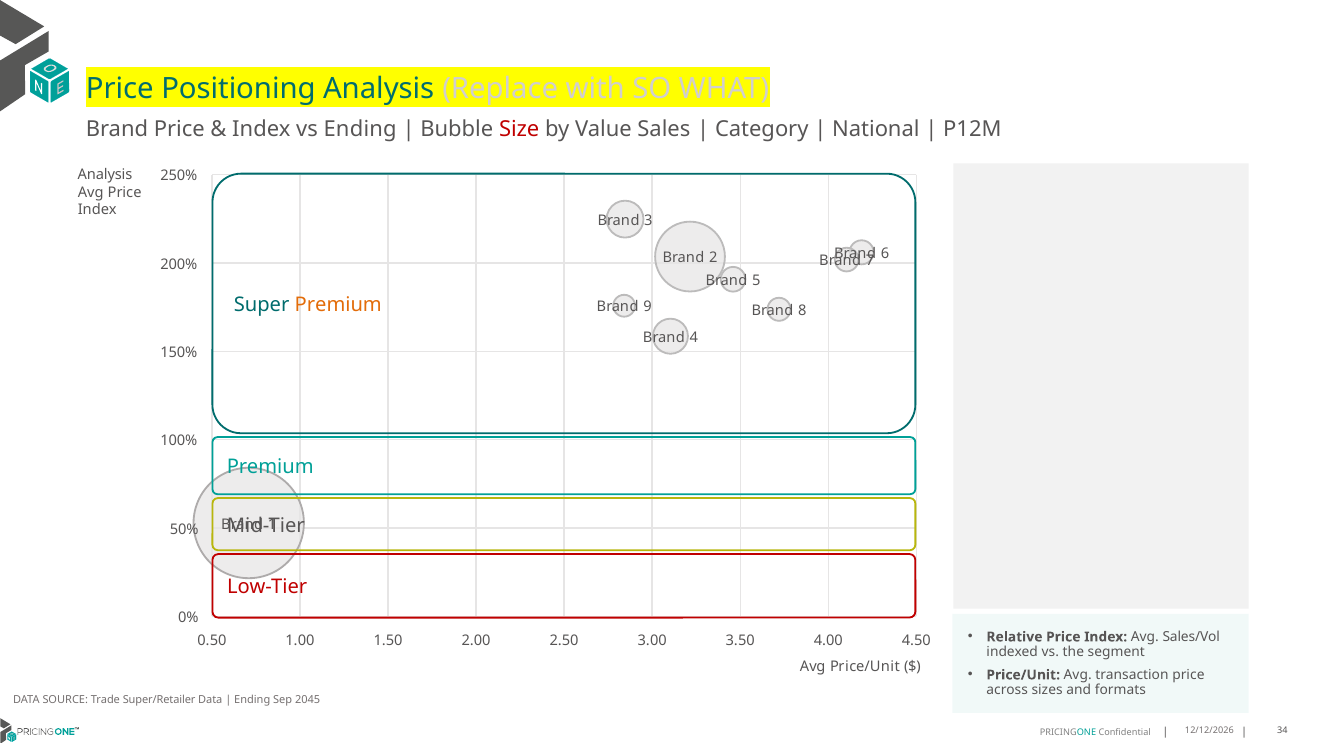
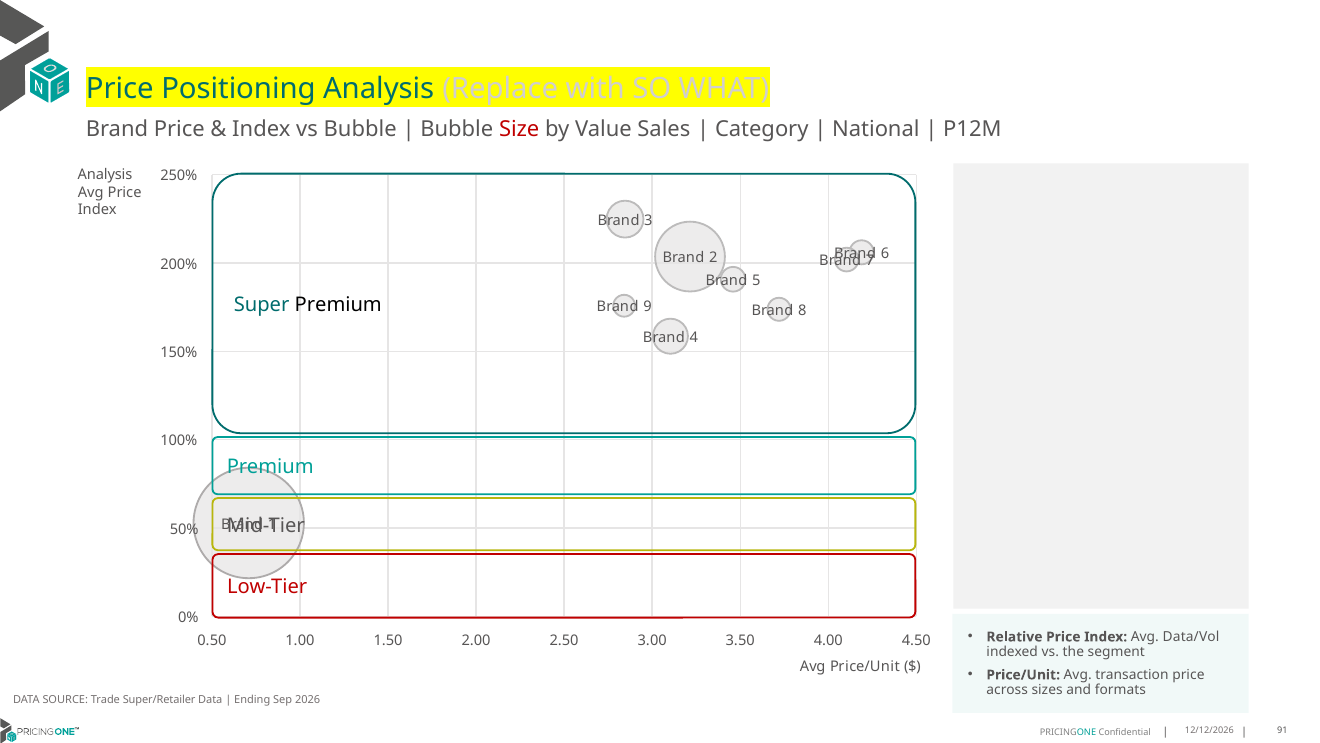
vs Ending: Ending -> Bubble (360, 129)
Premium colour: orange -> black (338, 305)
Sales/Vol: Sales/Vol -> Data/Vol (1191, 636)
2045: 2045 -> 2026 (308, 699)
34: 34 -> 91 (1282, 730)
